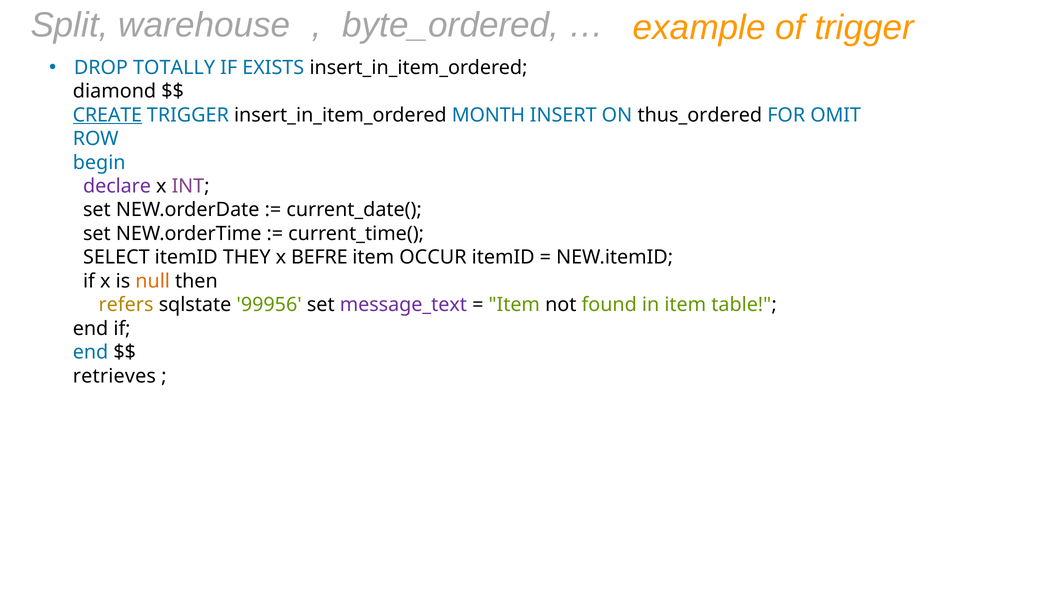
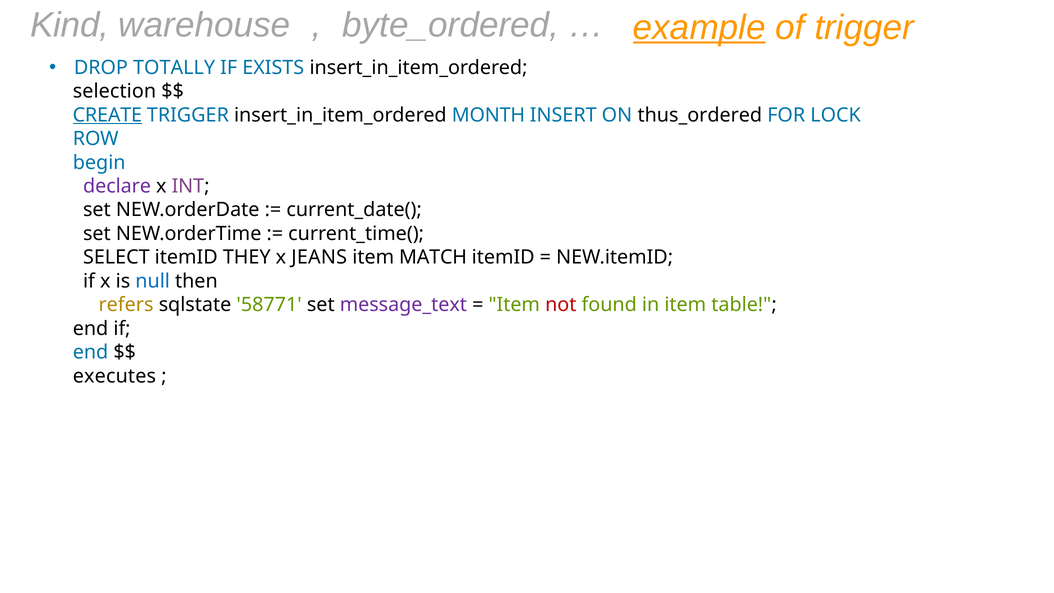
Split: Split -> Kind (70, 25)
example underline: none -> present (699, 27)
diamond: diamond -> selection (114, 91)
OMIT: OMIT -> LOCK (836, 115)
BEFRE: BEFRE -> JEANS (319, 257)
OCCUR: OCCUR -> MATCH (433, 257)
null colour: orange -> blue (153, 281)
99956: 99956 -> 58771 (269, 305)
not colour: black -> red (561, 305)
retrieves: retrieves -> executes (114, 376)
